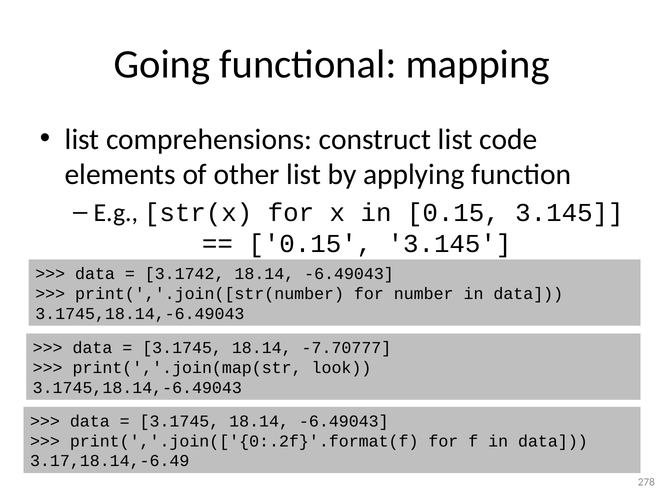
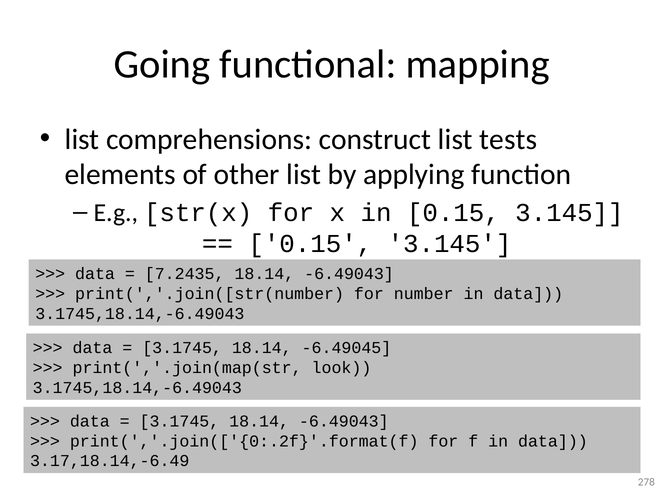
code: code -> tests (508, 139)
3.1742: 3.1742 -> 7.2435 (185, 274)
-7.70777: -7.70777 -> -6.49045 (346, 348)
